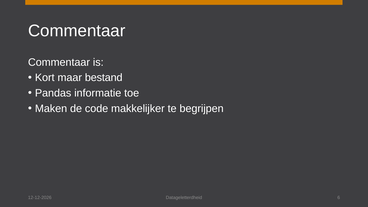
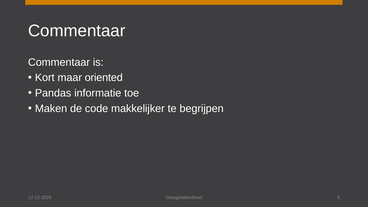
bestand: bestand -> oriented (104, 78)
